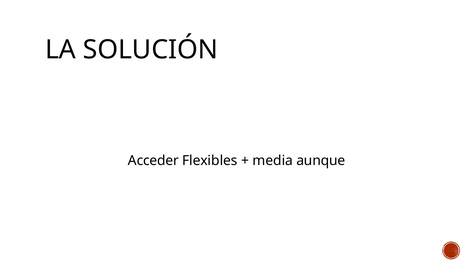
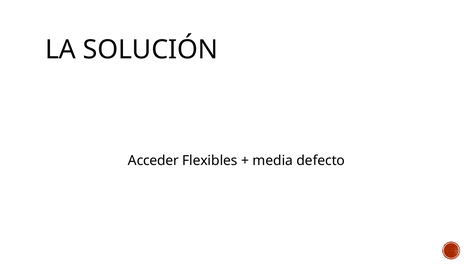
aunque: aunque -> defecto (321, 161)
